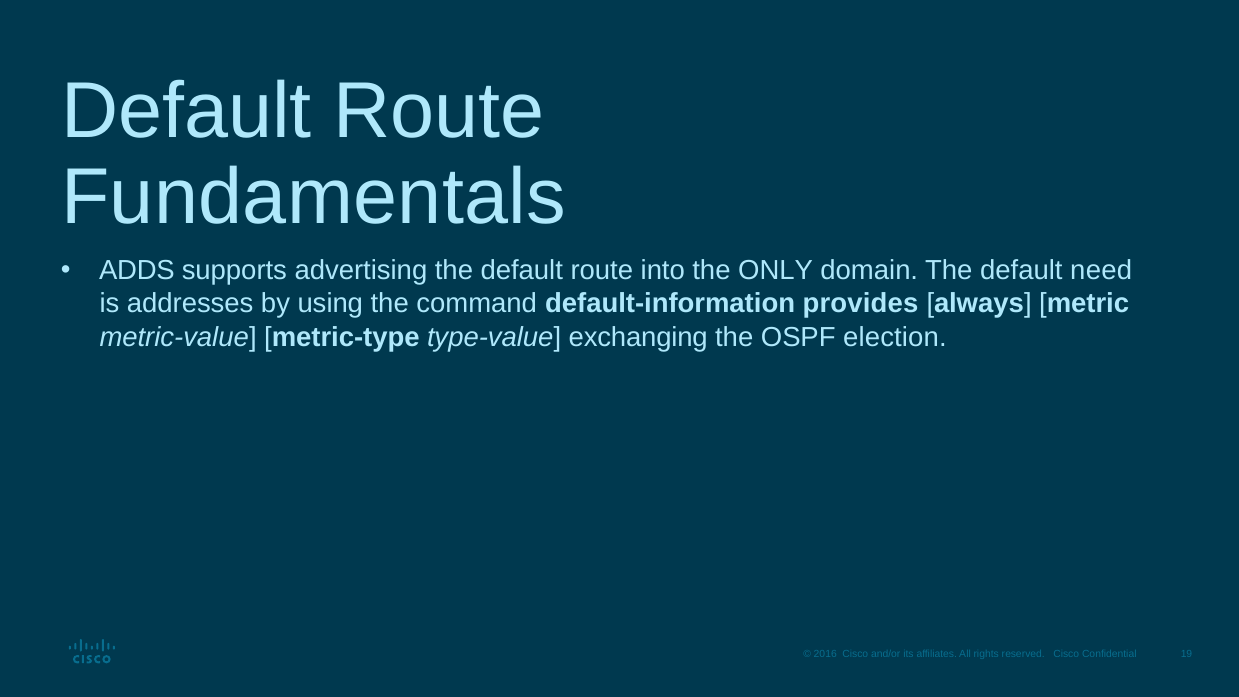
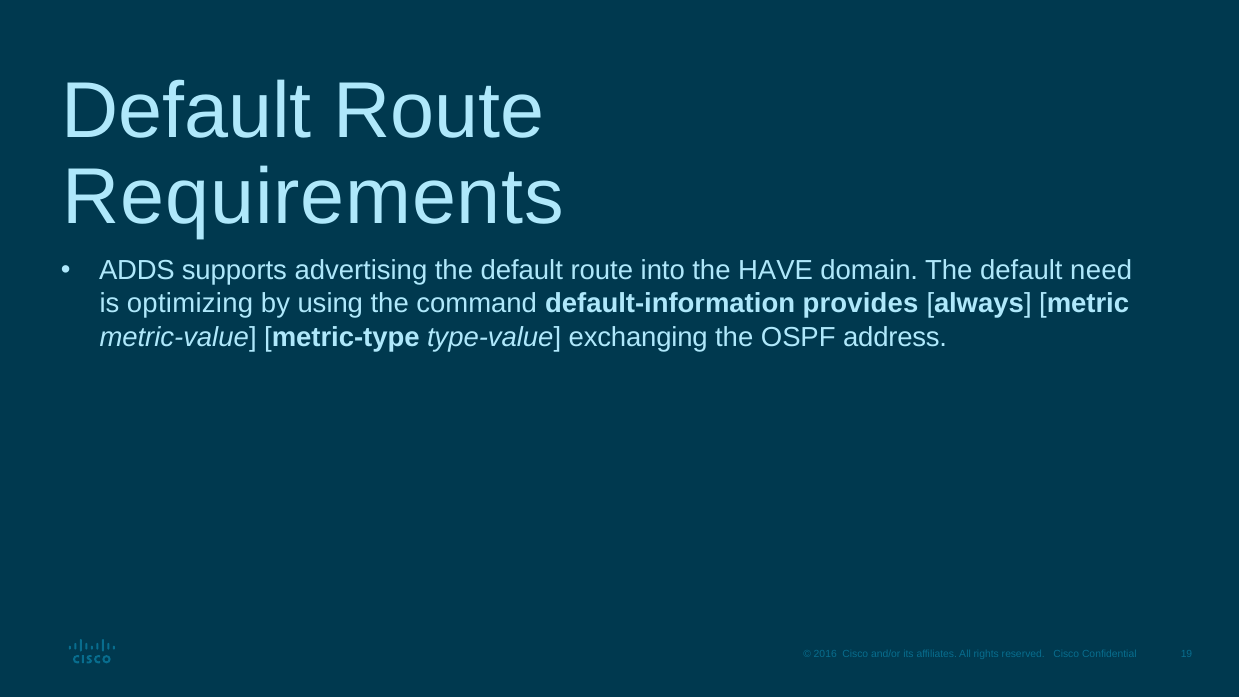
Fundamentals: Fundamentals -> Requirements (313, 197)
ONLY: ONLY -> HAVE (776, 271)
addresses: addresses -> optimizing (190, 304)
election: election -> address (895, 337)
